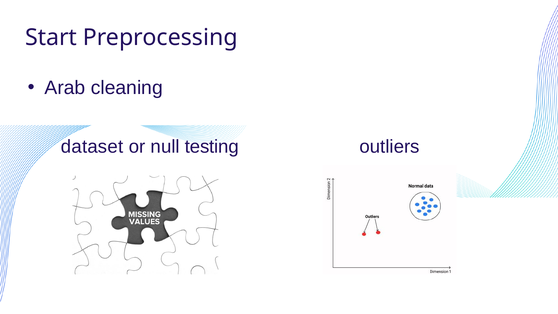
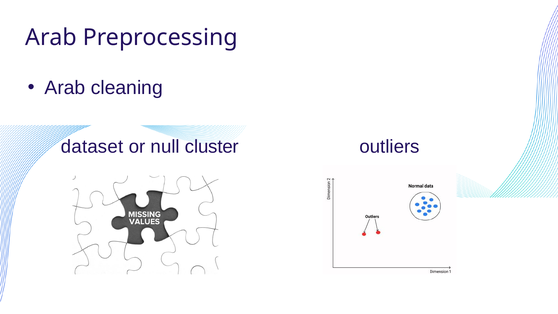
Start: Start -> Arab (51, 38)
testing: testing -> cluster (212, 146)
